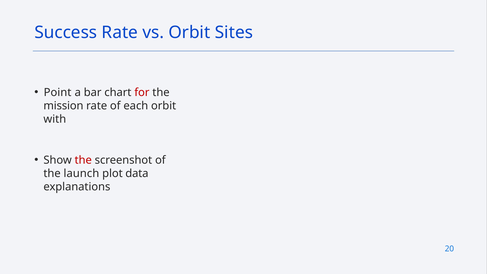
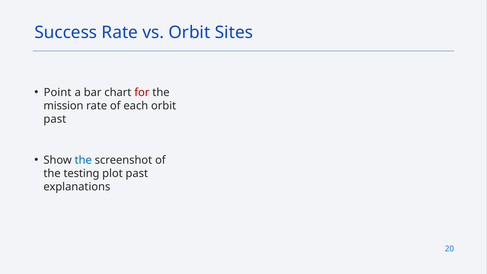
with: with -> past (55, 119)
the colour: red -> blue (83, 160)
launch: launch -> testing (81, 174)
plot data: data -> past (137, 174)
